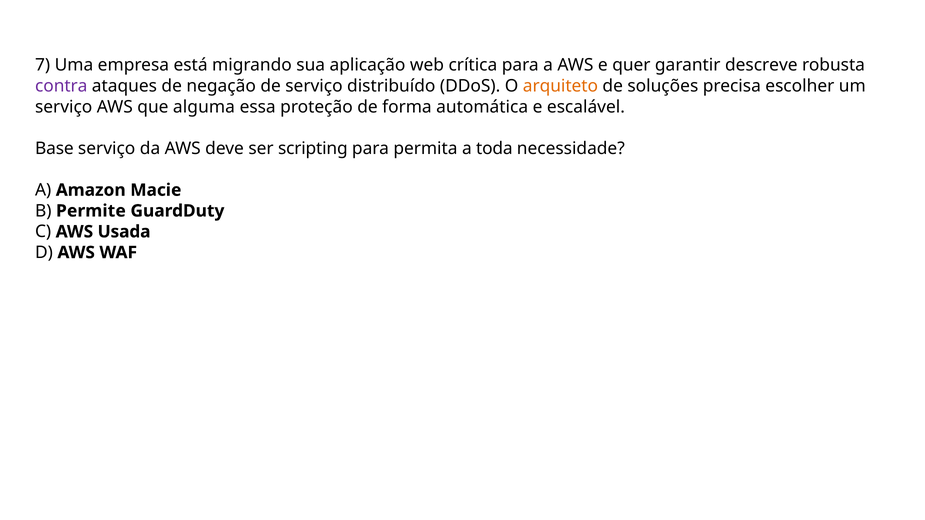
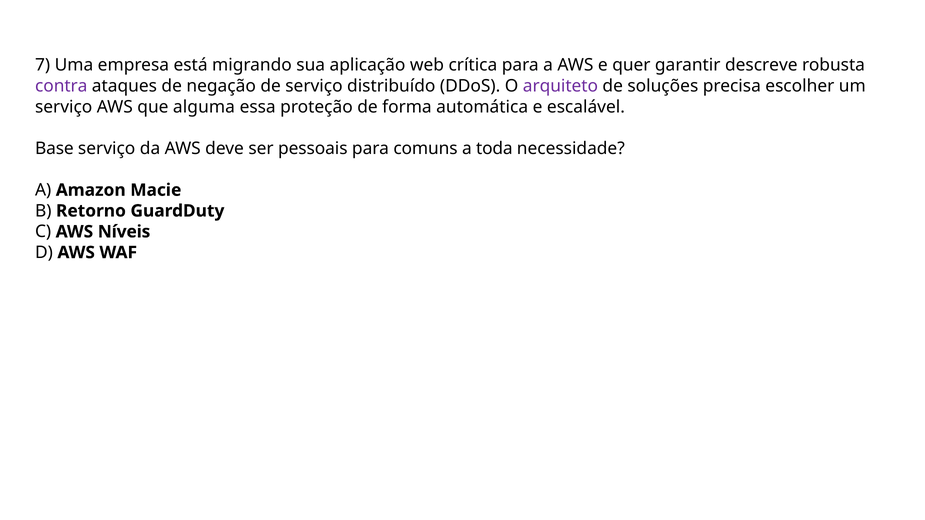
arquiteto colour: orange -> purple (560, 86)
scripting: scripting -> pessoais (313, 149)
permita: permita -> comuns (425, 149)
Permite: Permite -> Retorno (91, 211)
Usada: Usada -> Níveis (124, 232)
